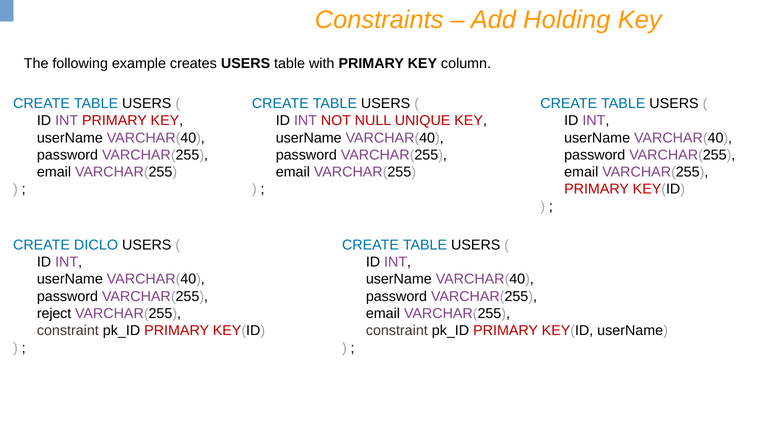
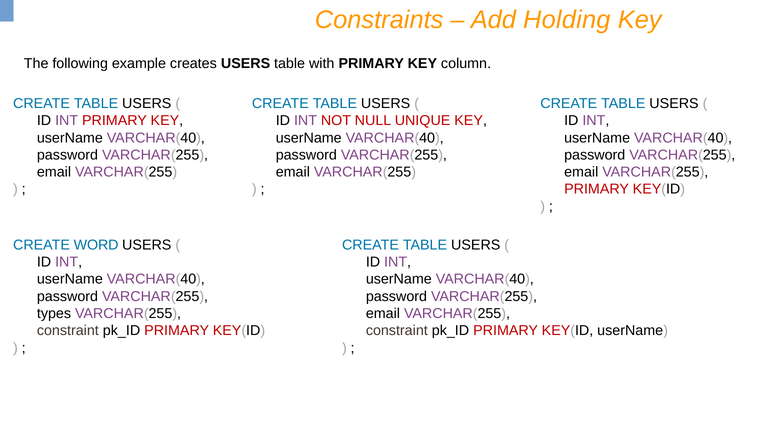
DICLO: DICLO -> WORD (96, 245)
reject: reject -> types (54, 314)
